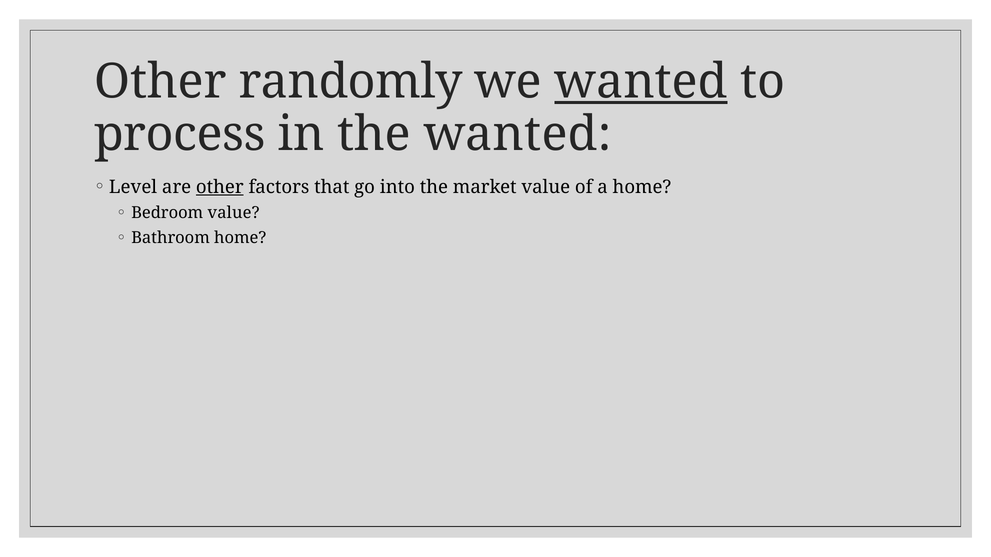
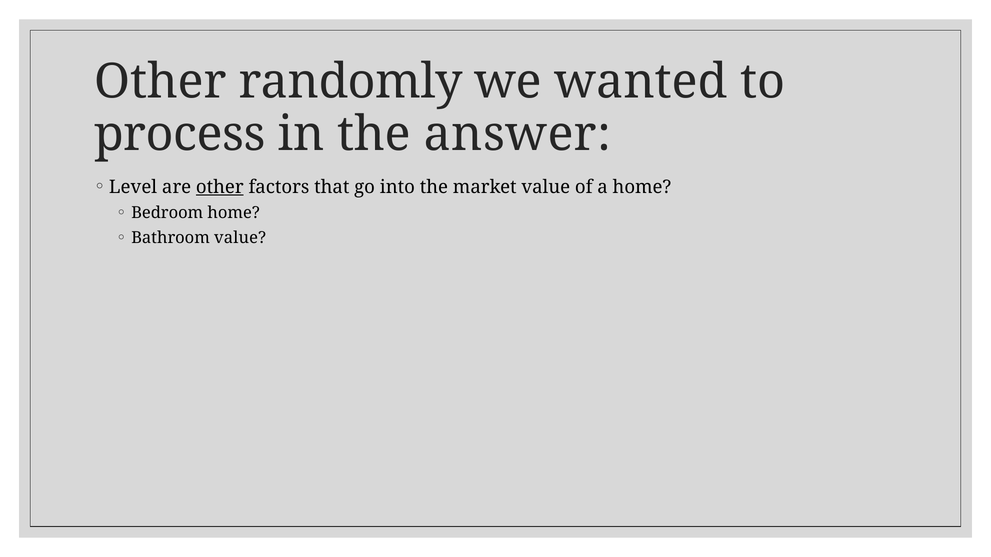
wanted underline: present -> none (641, 82)
the wanted: wanted -> answer (517, 134)
Bedroom value: value -> home (234, 213)
Bathroom home: home -> value (240, 238)
